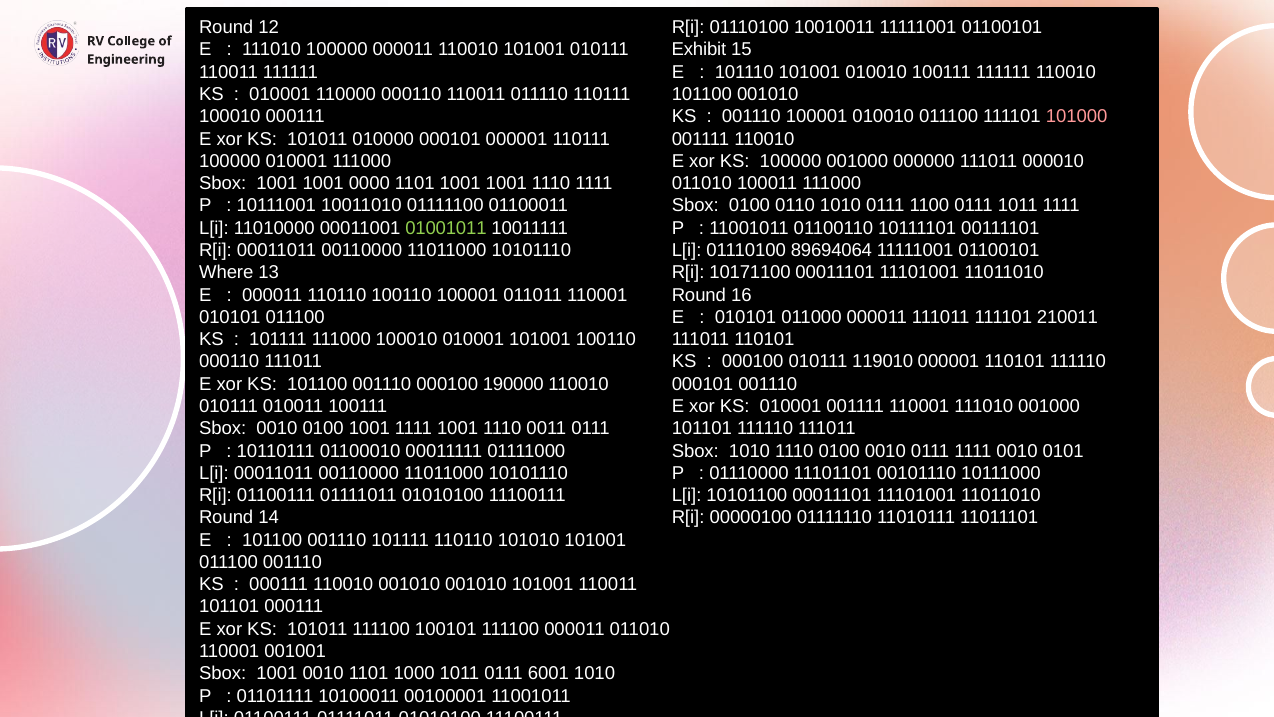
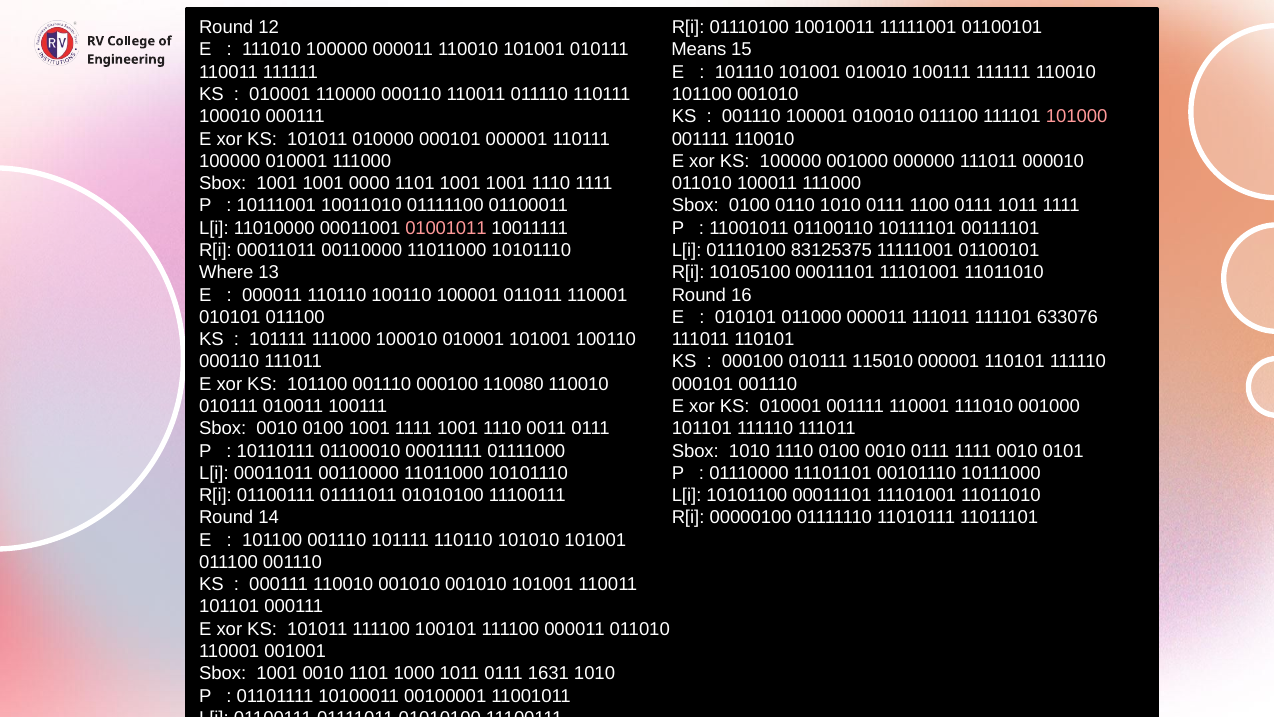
Exhibit: Exhibit -> Means (699, 50)
01001011 colour: light green -> pink (446, 228)
89694064: 89694064 -> 83125375 (831, 250)
10171100: 10171100 -> 10105100 (750, 273)
210011: 210011 -> 633076 (1067, 317)
119010: 119010 -> 115010 (883, 362)
190000: 190000 -> 110080 (513, 384)
6001: 6001 -> 1631 (548, 673)
